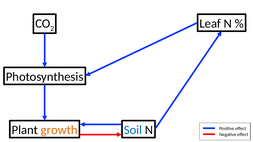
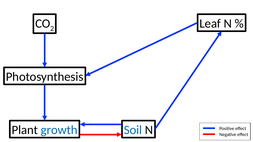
growth colour: orange -> blue (59, 130)
